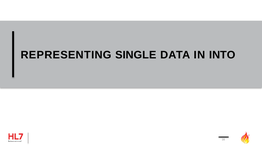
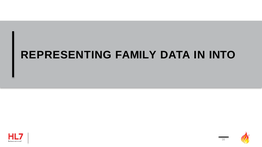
SINGLE: SINGLE -> FAMILY (136, 55)
